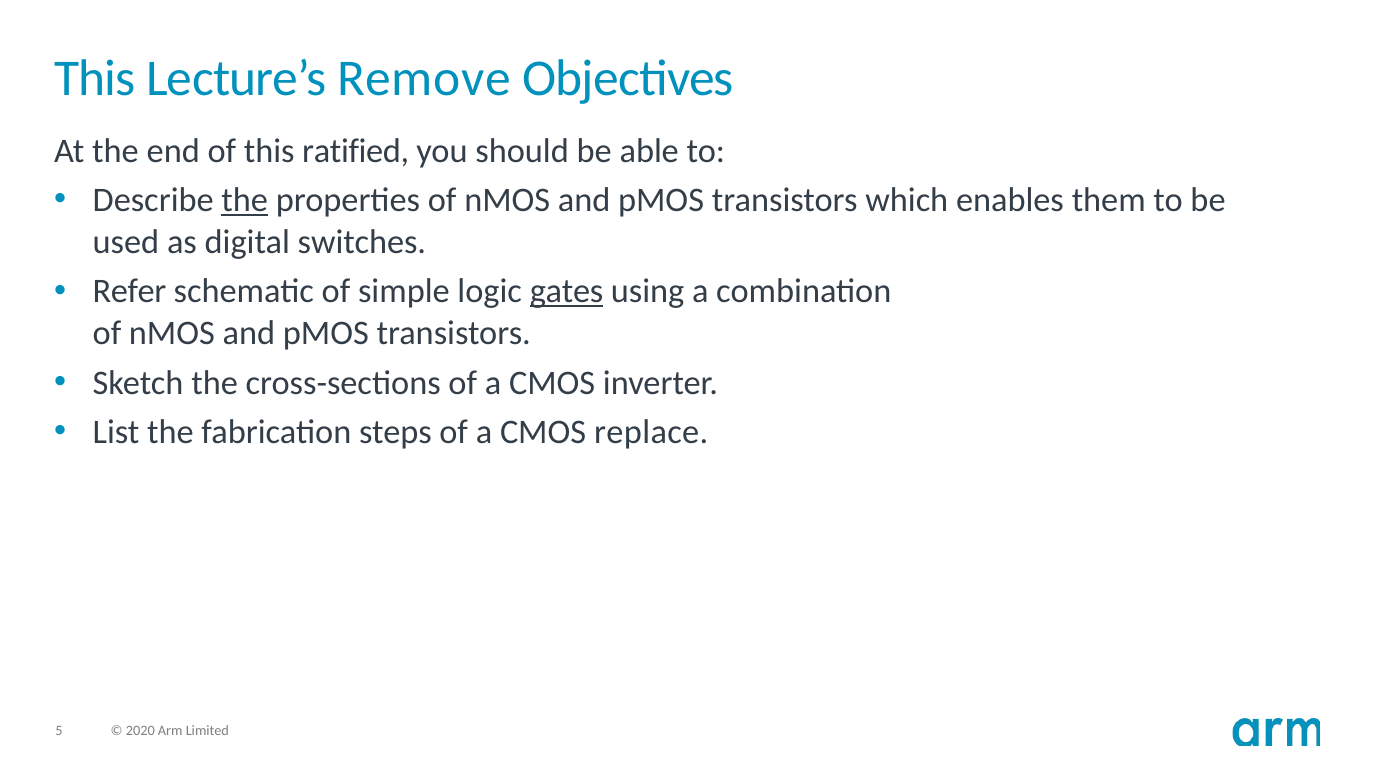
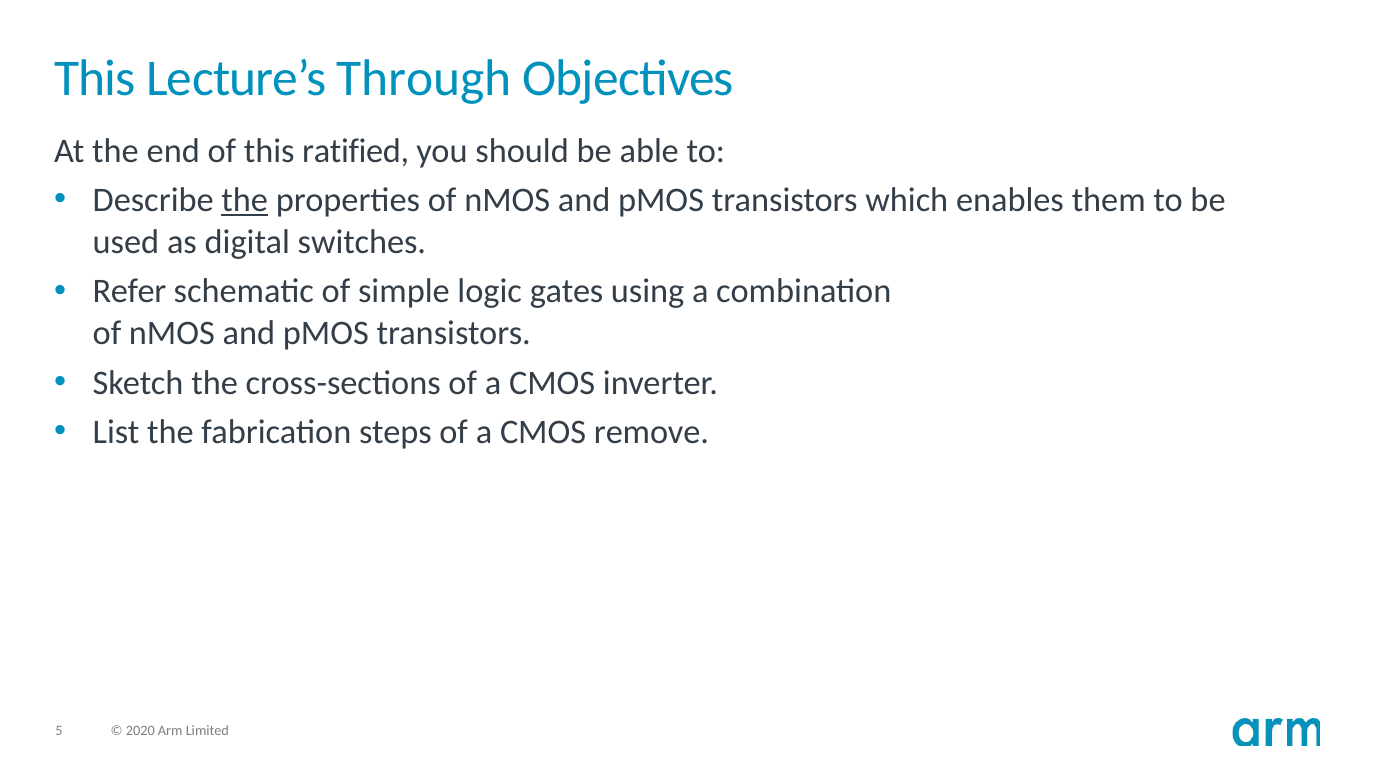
Remove: Remove -> Through (424, 79)
gates underline: present -> none (567, 292)
replace: replace -> remove (651, 432)
